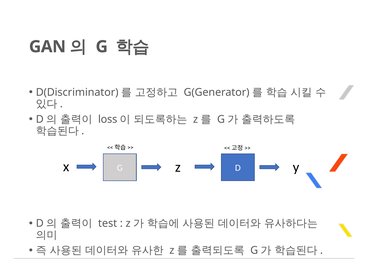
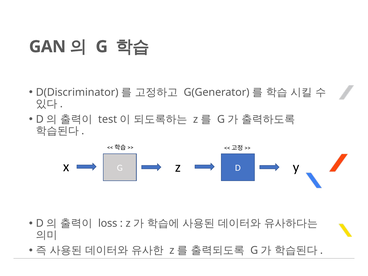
loss: loss -> test (108, 119)
test: test -> loss (108, 223)
